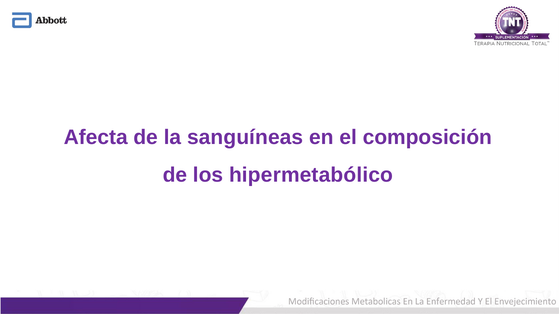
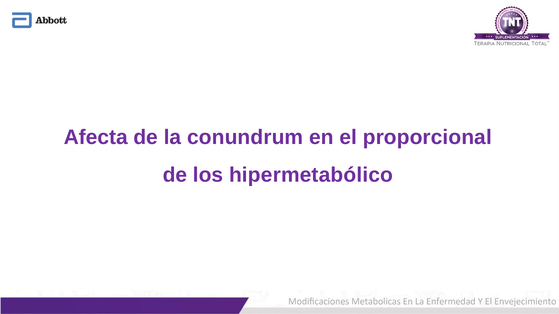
sanguíneas: sanguíneas -> conundrum (245, 138)
composición: composición -> proporcional (427, 138)
